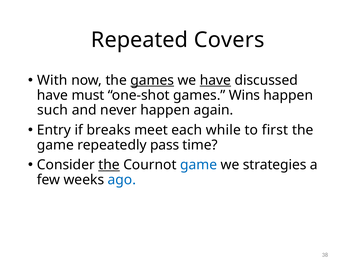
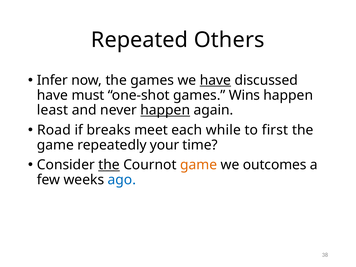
Covers: Covers -> Others (229, 40)
With: With -> Infer (52, 80)
games underline: present -> none (152, 80)
such: such -> least (53, 110)
happen underline: none -> present (165, 110)
Entry: Entry -> Road (54, 130)
pass: pass -> your (165, 145)
game colour: blue -> orange (199, 165)
strategies: strategies -> outcomes (275, 165)
